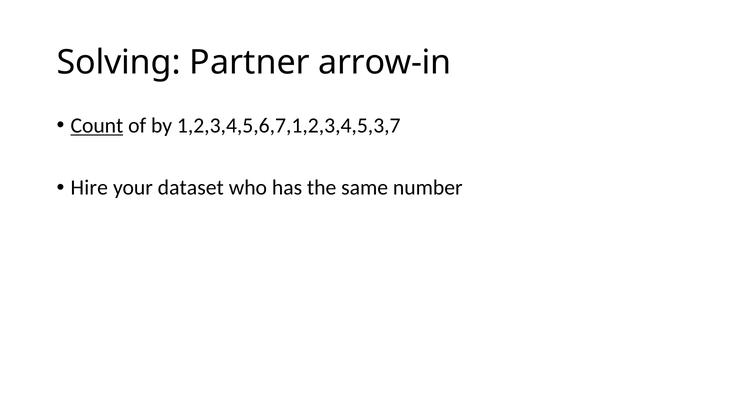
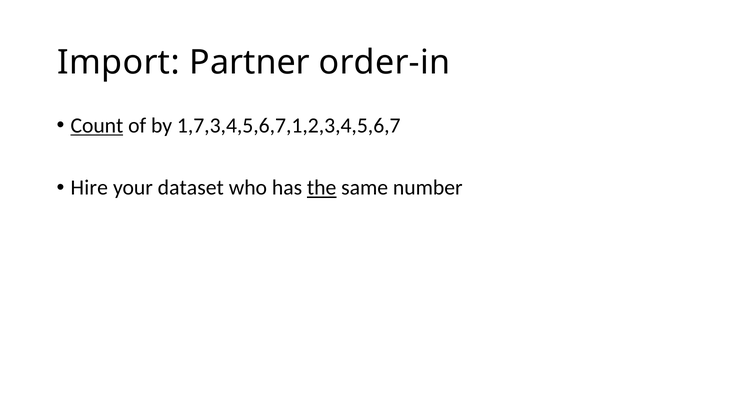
Solving: Solving -> Import (118, 62)
arrow-in: arrow-in -> order-in (385, 62)
1,2,3,4,5,6,7,1,2,3,4,5,3,7: 1,2,3,4,5,6,7,1,2,3,4,5,3,7 -> 1,7,3,4,5,6,7,1,2,3,4,5,6,7 (289, 126)
the underline: none -> present (322, 188)
